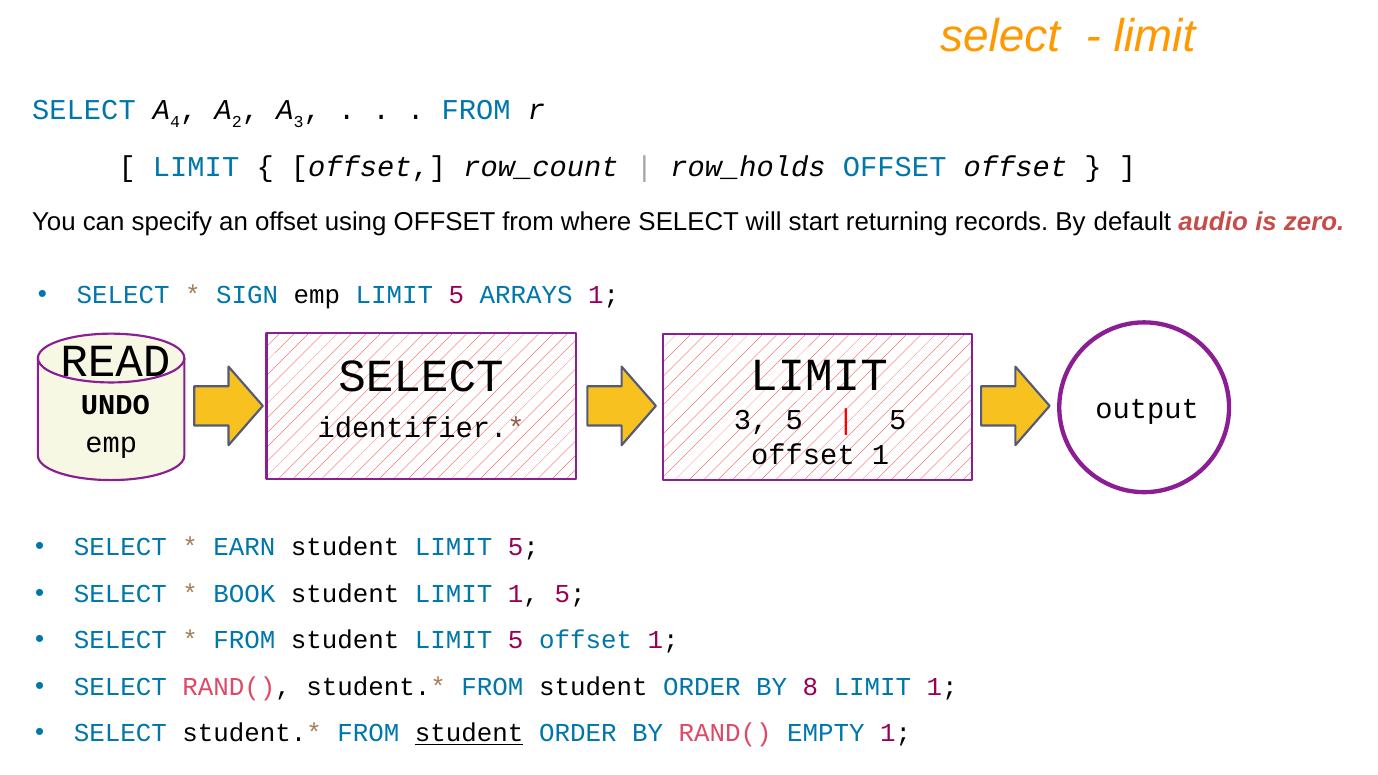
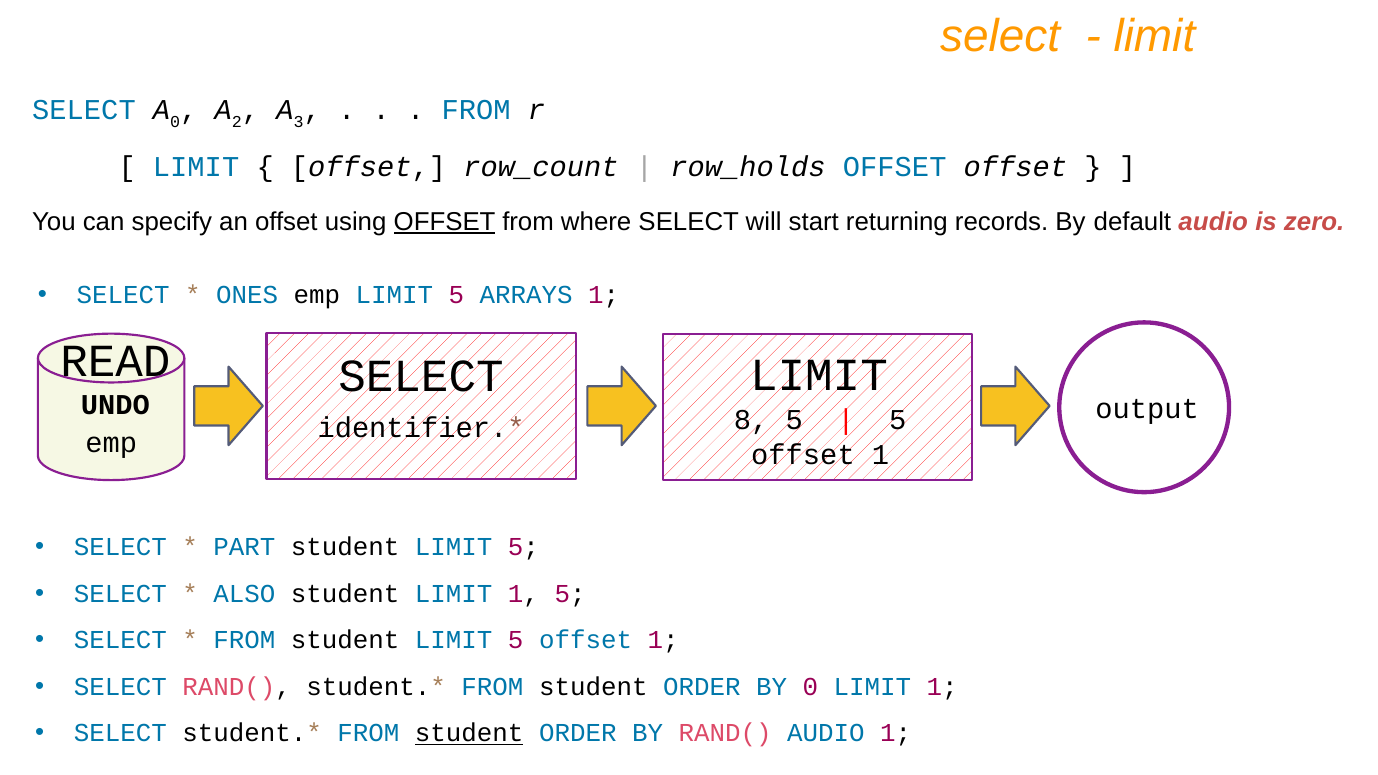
4: 4 -> 0 (175, 122)
OFFSET underline: none -> present (445, 222)
SIGN: SIGN -> ONES (247, 295)
3: 3 -> 8 (751, 420)
EARN: EARN -> PART (244, 548)
BOOK: BOOK -> ALSO (244, 594)
BY 8: 8 -> 0 (810, 687)
RAND( EMPTY: EMPTY -> AUDIO (826, 734)
